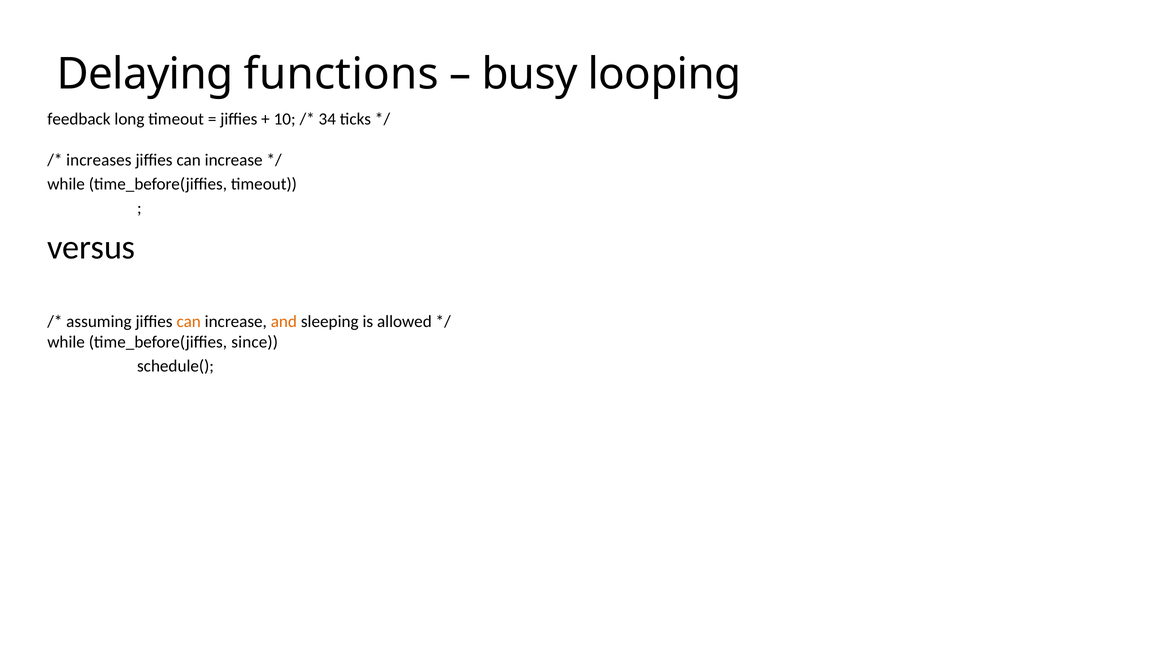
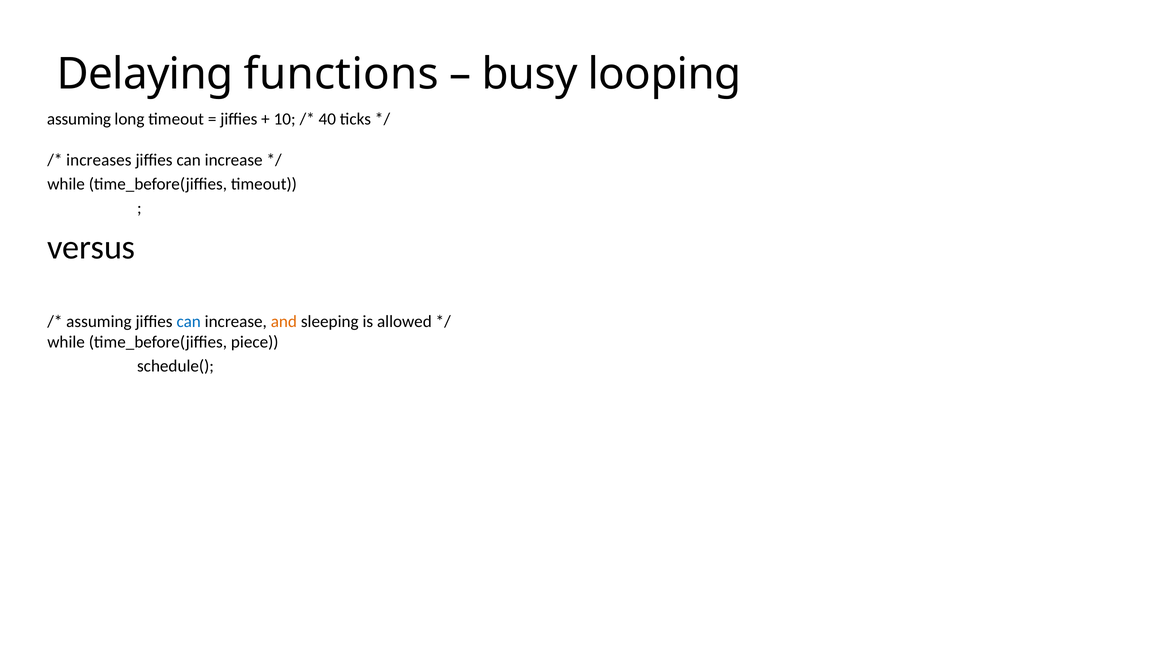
feedback: feedback -> assuming (79, 119)
34: 34 -> 40 (327, 119)
can colour: orange -> blue (189, 321)
since: since -> piece (255, 342)
